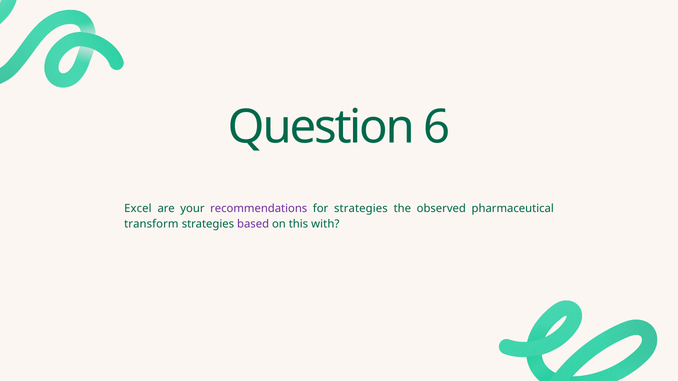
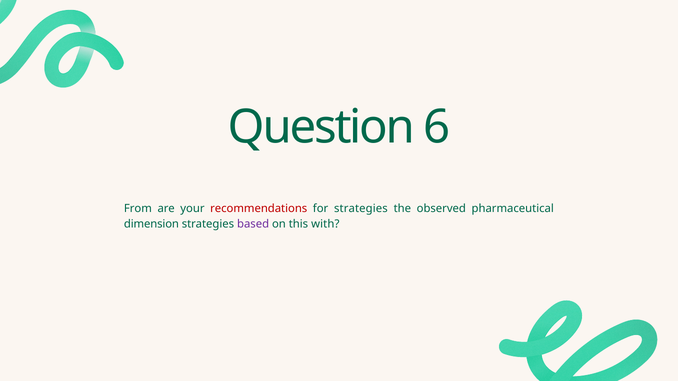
Excel: Excel -> From (138, 209)
recommendations colour: purple -> red (259, 209)
transform: transform -> dimension (151, 224)
